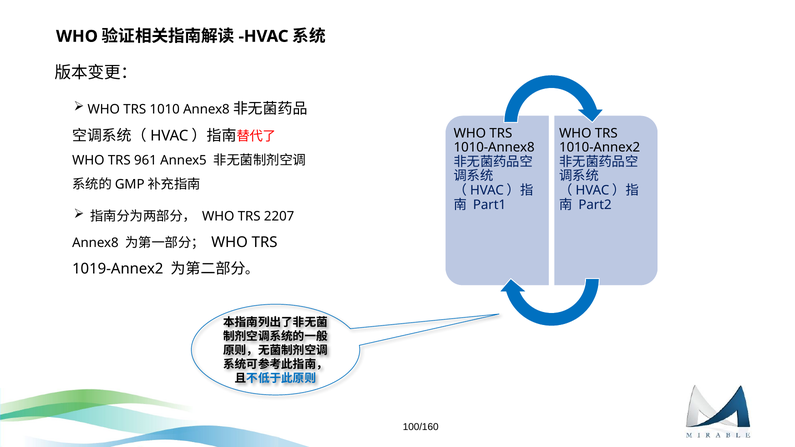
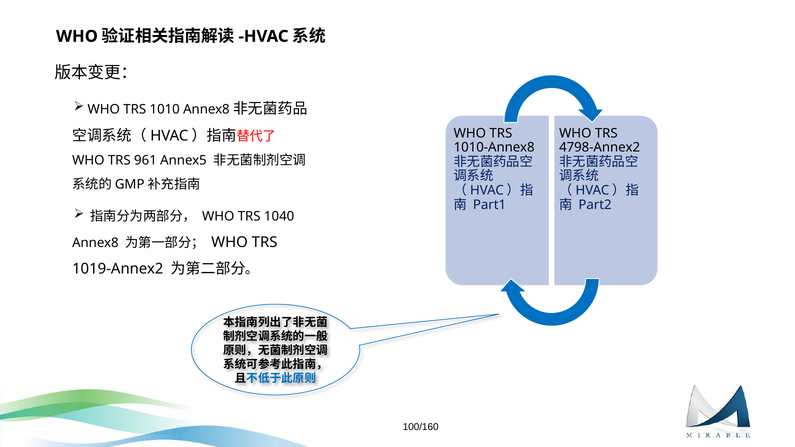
1010-Annex2: 1010-Annex2 -> 4798-Annex2 (600, 148)
2207: 2207 -> 1040 (279, 216)
